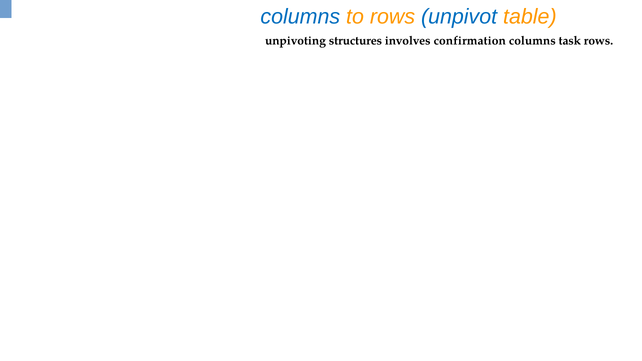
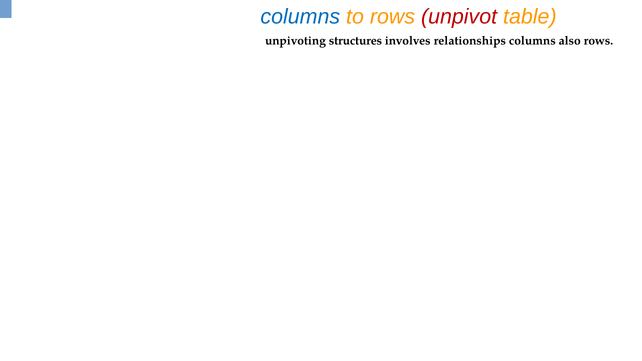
unpivot colour: blue -> red (459, 17)
confirmation: confirmation -> relationships (470, 41)
task: task -> also (570, 41)
